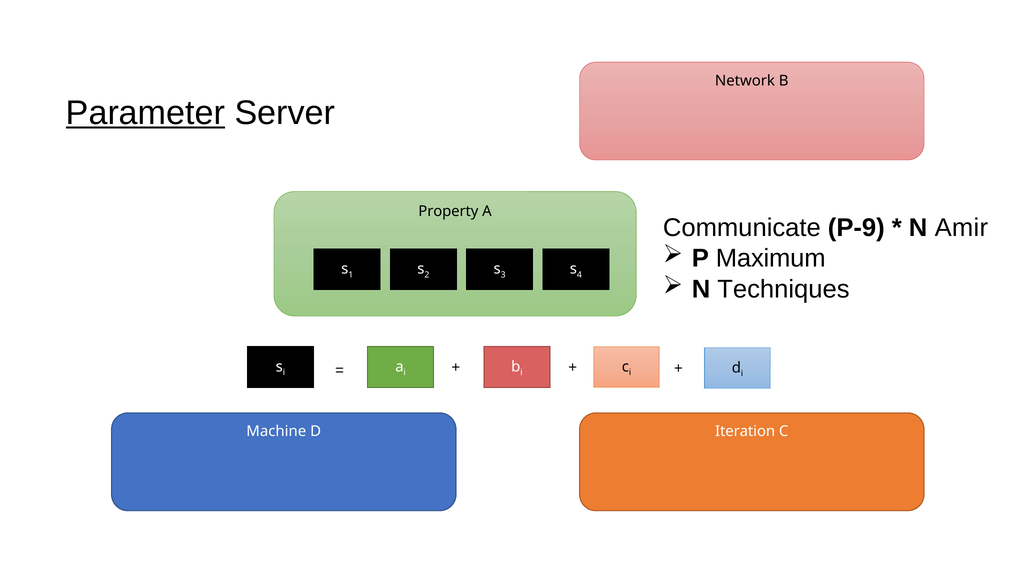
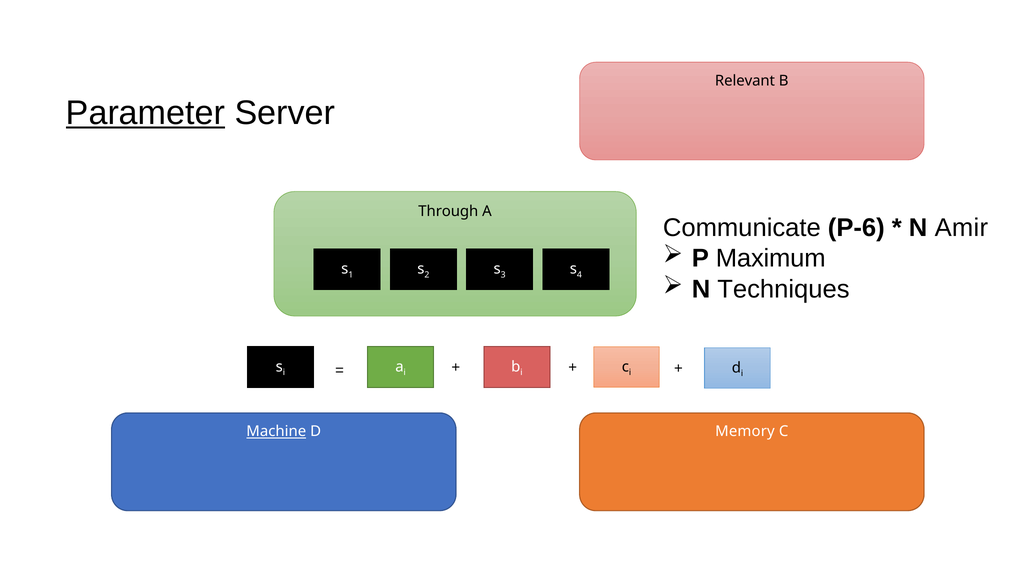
Network: Network -> Relevant (745, 81)
Property: Property -> Through (448, 211)
P-9: P-9 -> P-6 (856, 228)
Machine underline: none -> present (276, 431)
Iteration: Iteration -> Memory (745, 431)
